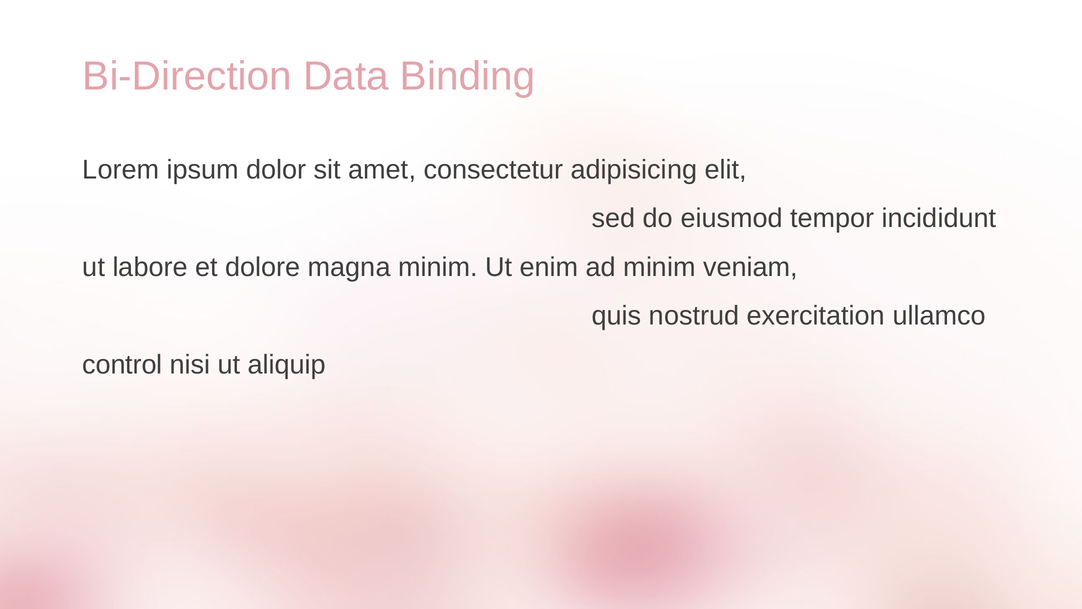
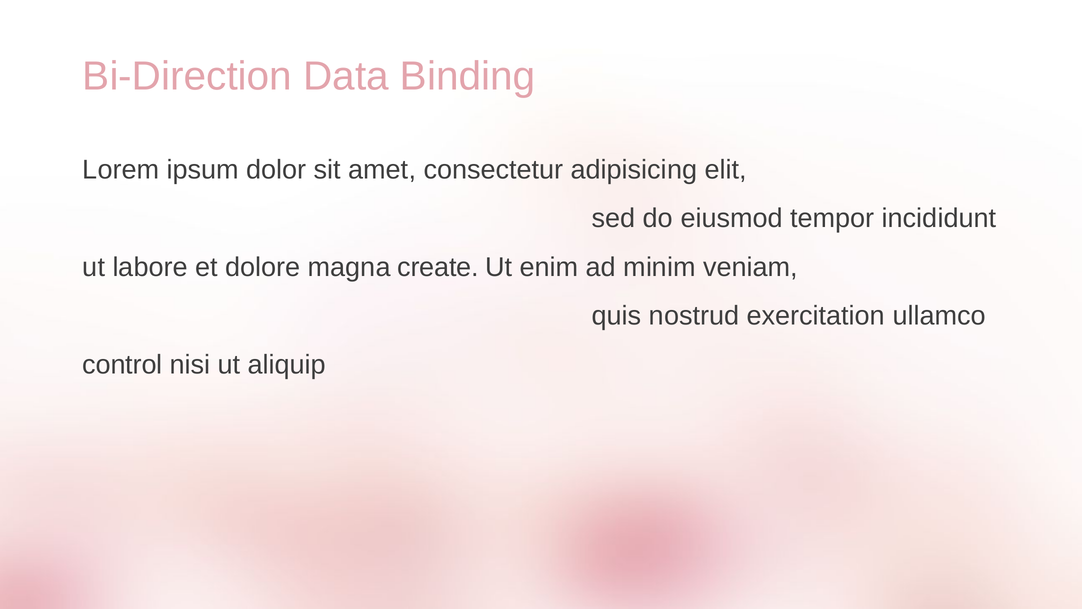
magna minim: minim -> create (438, 267)
